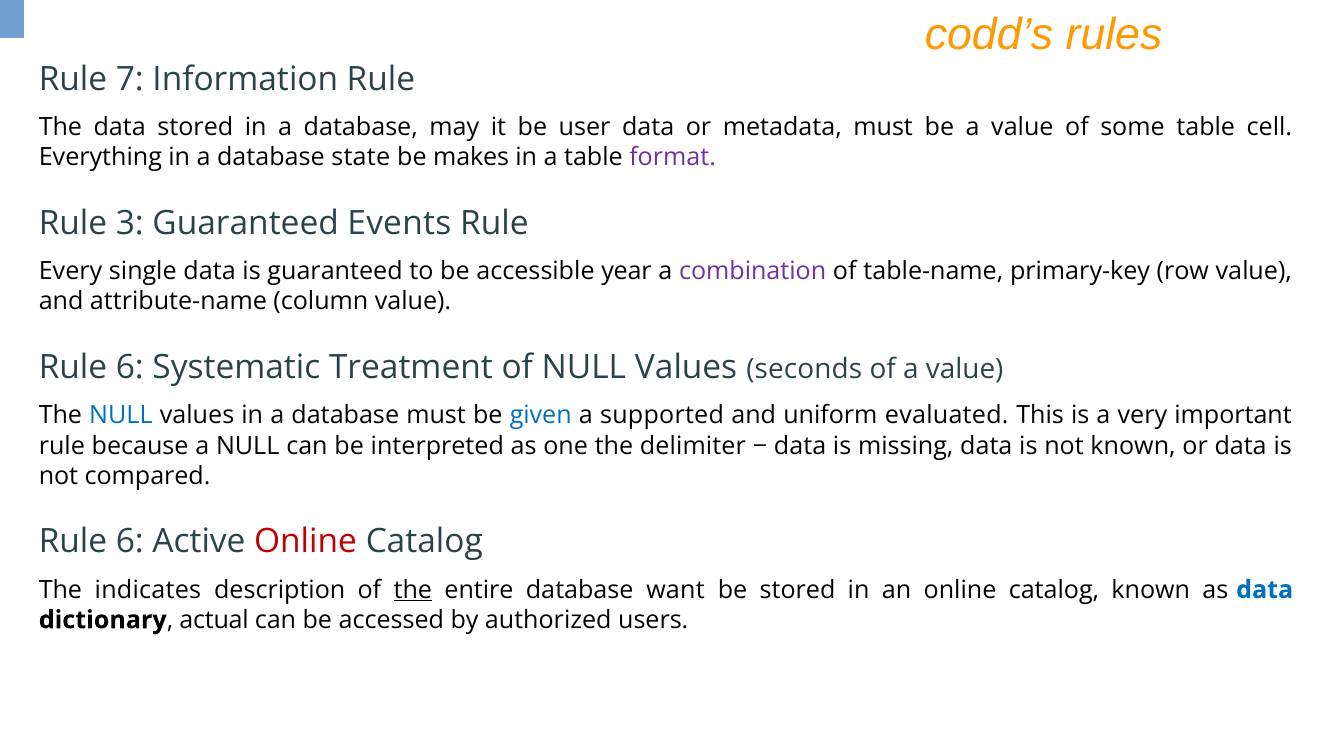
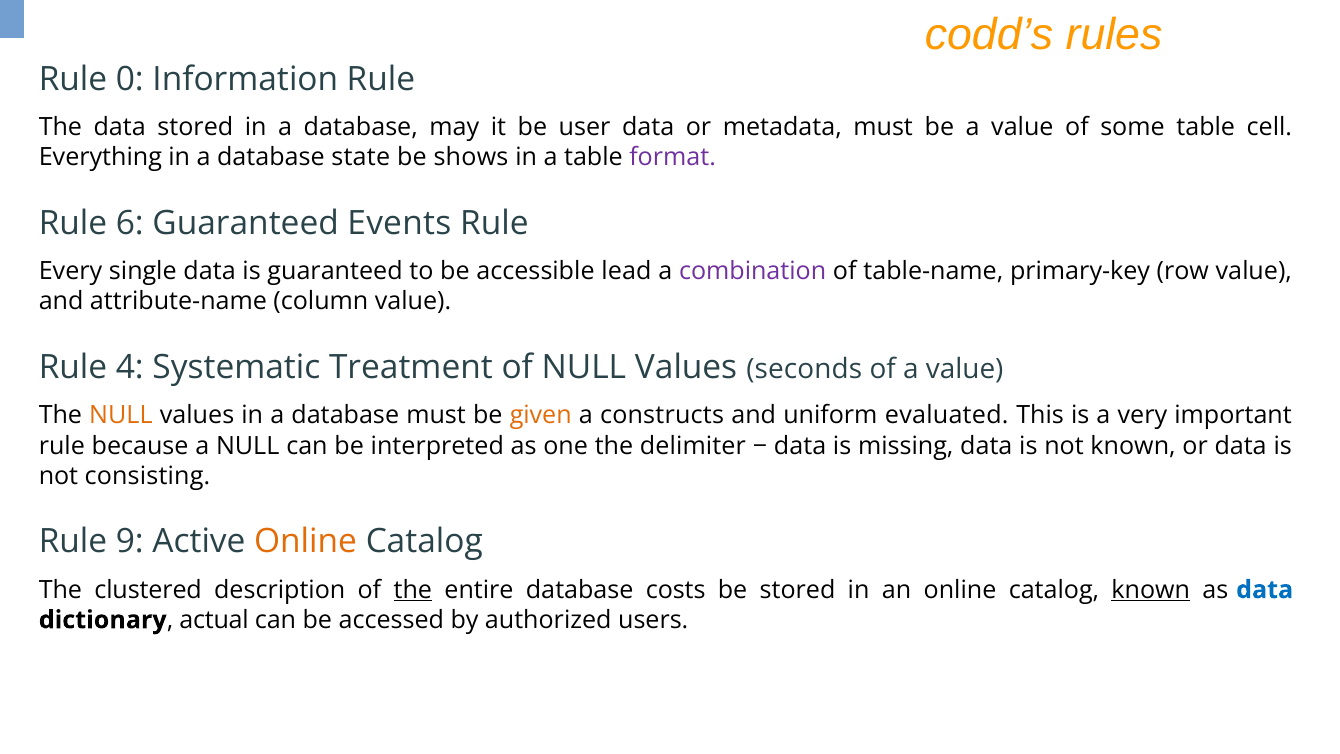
7: 7 -> 0 (130, 79)
makes: makes -> shows (471, 158)
3: 3 -> 6 (130, 223)
year: year -> lead (626, 271)
6: 6 -> 4 (130, 367)
NULL colour: blue -> orange (121, 415)
given colour: blue -> orange (541, 415)
supported: supported -> constructs (662, 415)
compared: compared -> consisting (147, 476)
6: 6 -> 9 (130, 542)
Online colour: red -> orange (306, 542)
indicates: indicates -> clustered (148, 590)
want: want -> costs (676, 590)
known underline: none -> present (1151, 590)
